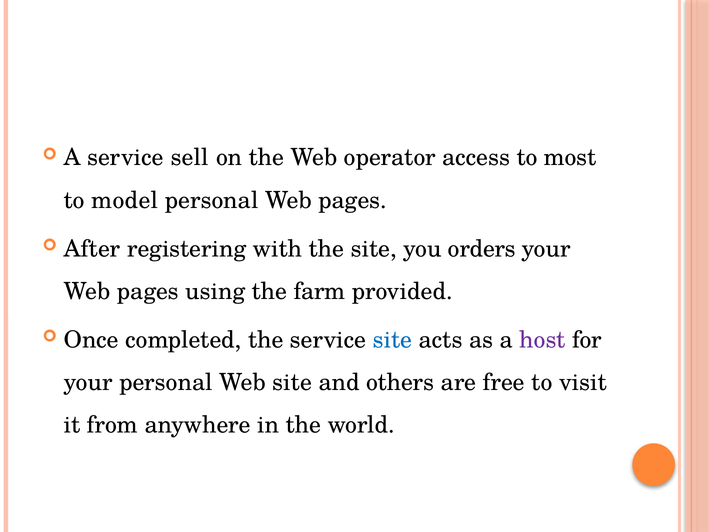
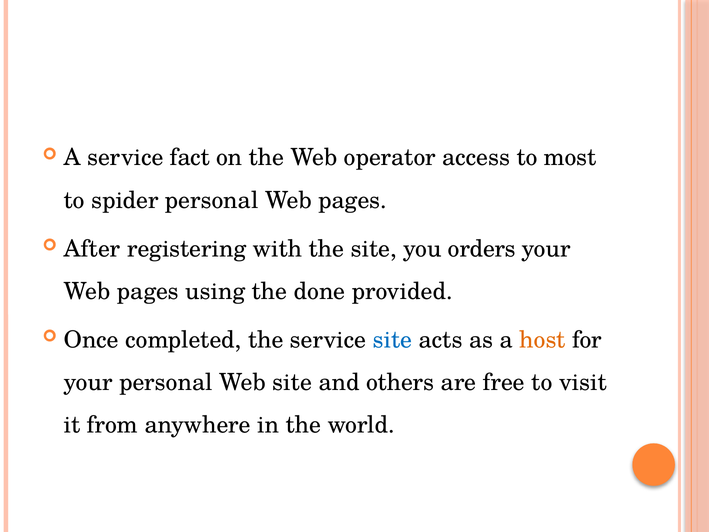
sell: sell -> fact (190, 158)
model: model -> spider (125, 200)
farm: farm -> done (320, 291)
host colour: purple -> orange (543, 340)
